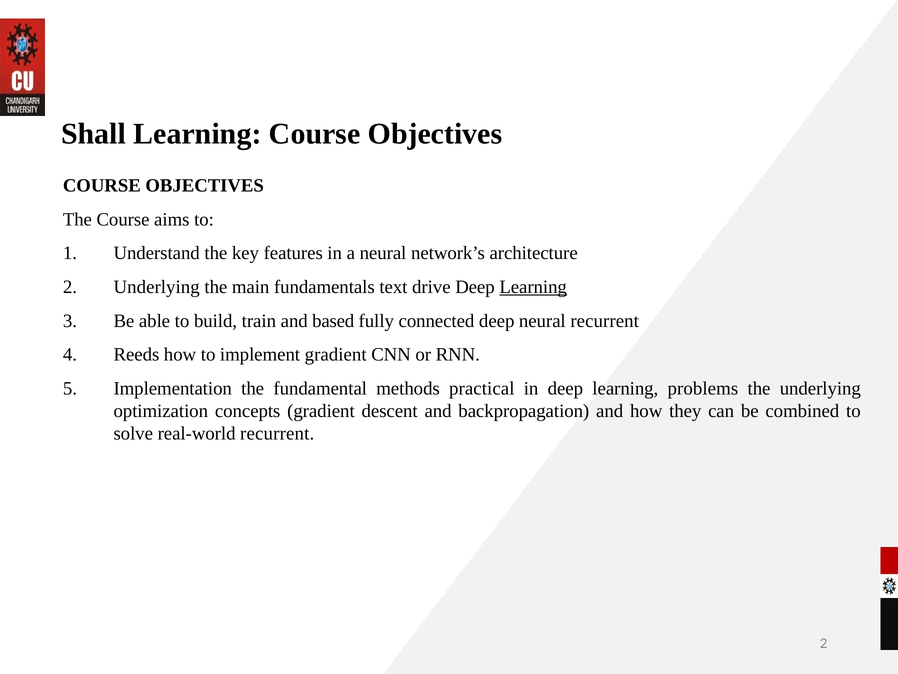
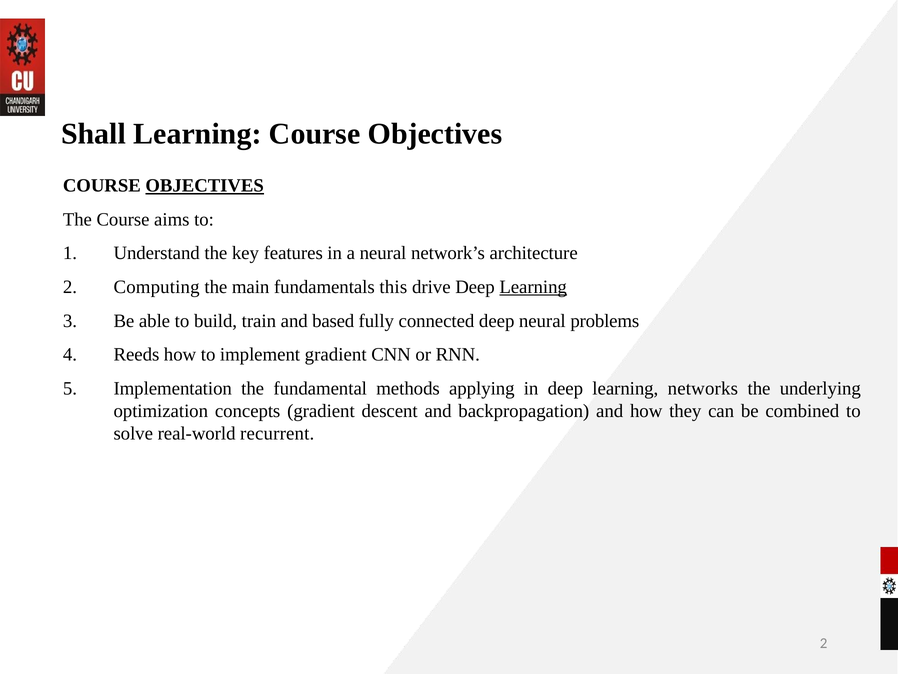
OBJECTIVES underline: none -> present (205, 186)
2 Underlying: Underlying -> Computing (157, 287)
text: text -> this (393, 287)
neural recurrent: recurrent -> problems (605, 321)
practical: practical -> applying (482, 388)
problems: problems -> networks (703, 388)
